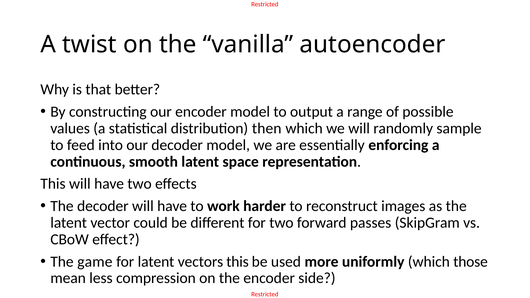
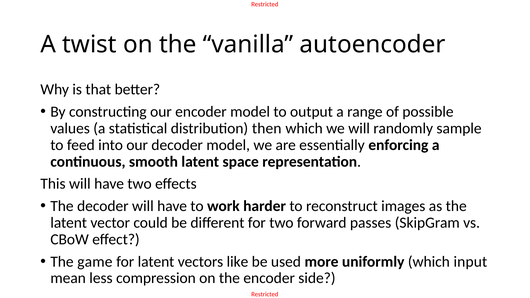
vectors this: this -> like (237, 262)
those: those -> input (470, 262)
